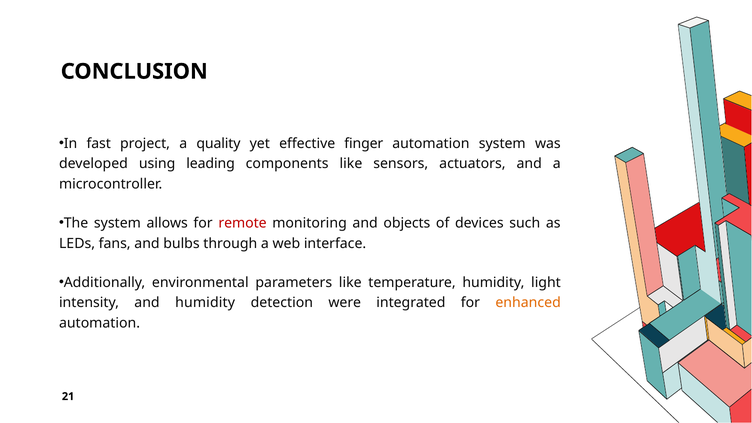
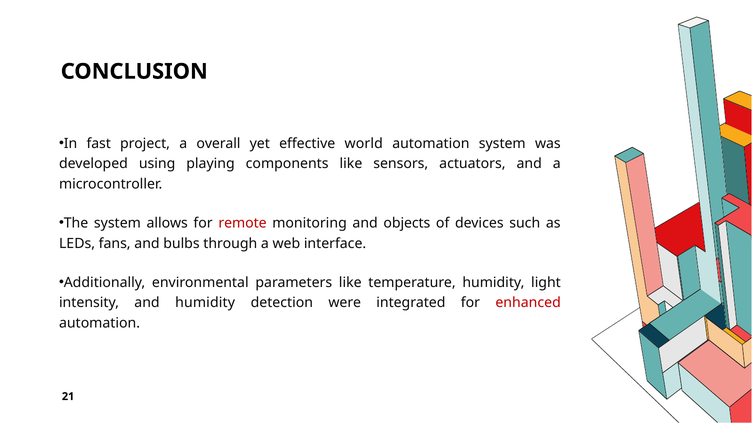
quality: quality -> overall (218, 143)
finger: finger -> world (364, 143)
leading: leading -> playing (211, 164)
enhanced colour: orange -> red (528, 303)
